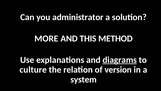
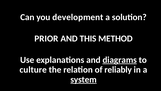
administrator: administrator -> development (78, 17)
MORE: MORE -> PRIOR (46, 38)
version: version -> reliably (118, 69)
system underline: none -> present (84, 79)
